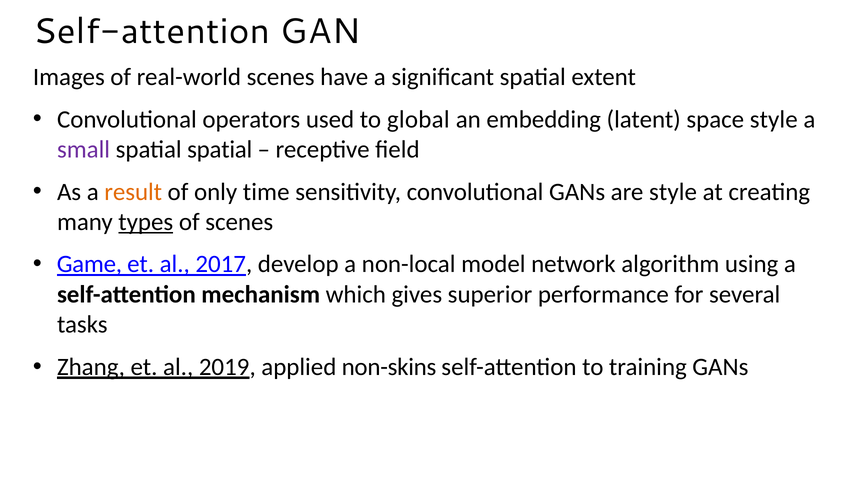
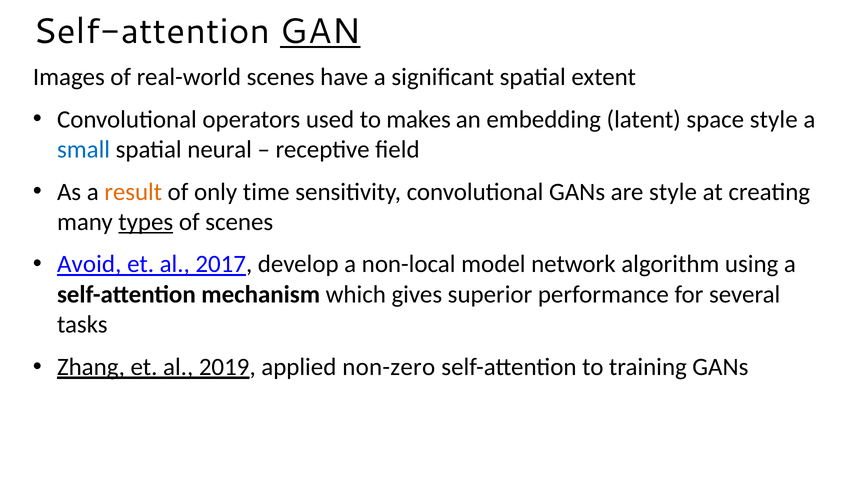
GAN underline: none -> present (320, 32)
global: global -> makes (419, 120)
small colour: purple -> blue (84, 150)
spatial spatial: spatial -> neural (220, 150)
Game: Game -> Avoid (89, 265)
non-skins: non-skins -> non-zero (389, 367)
